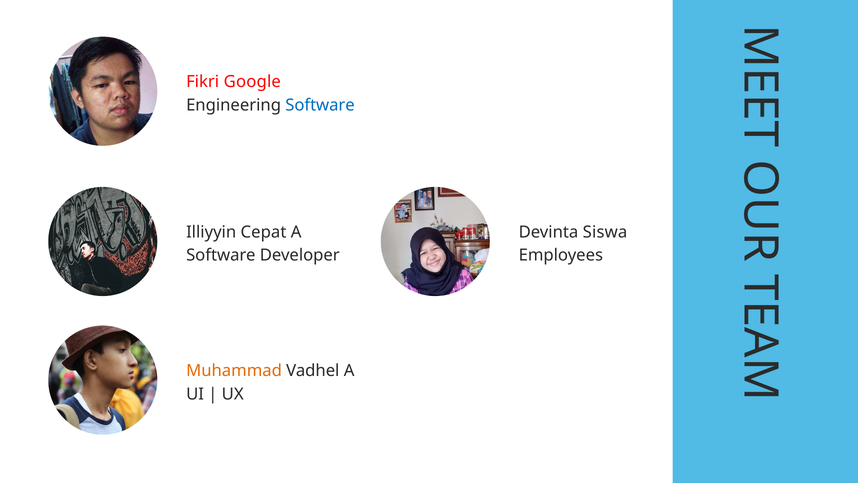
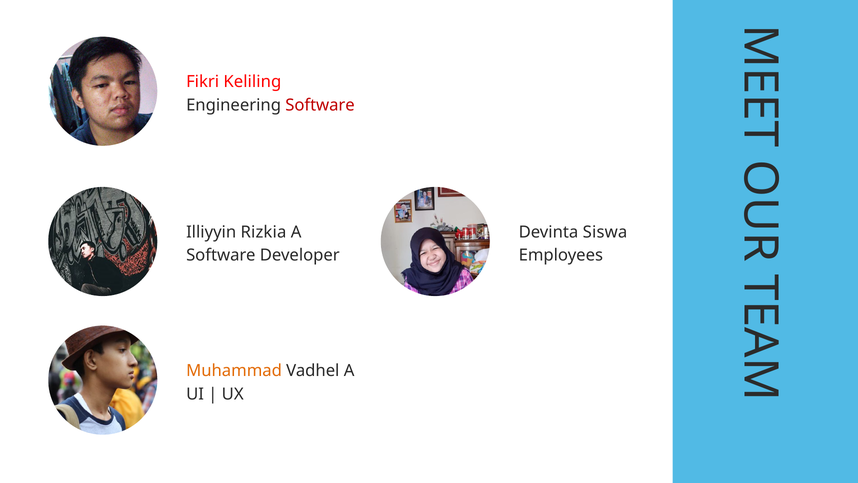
Google: Google -> Keliling (252, 82)
Software colour: blue -> red (320, 105)
Cepat: Cepat -> Rizkia (263, 232)
